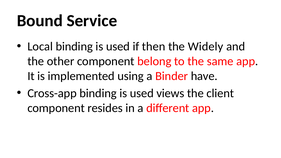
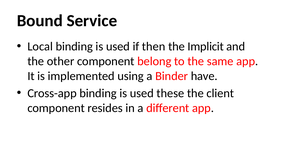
Widely: Widely -> Implicit (206, 47)
views: views -> these (170, 93)
